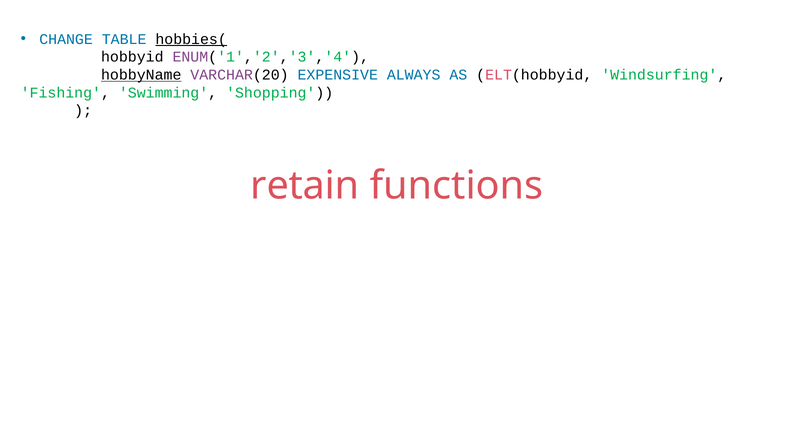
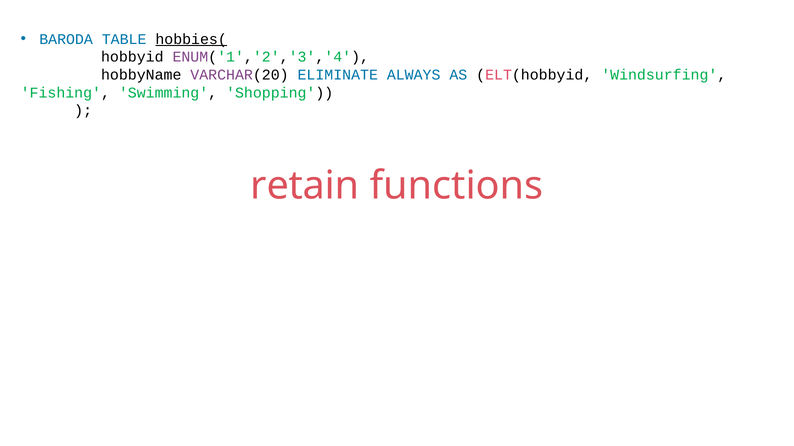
CHANGE: CHANGE -> BARODA (66, 39)
hobbyName underline: present -> none (141, 75)
EXPENSIVE: EXPENSIVE -> ELIMINATE (338, 75)
